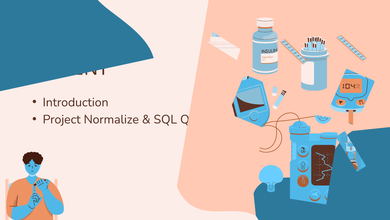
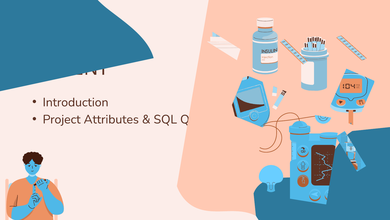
Normalize: Normalize -> Attributes (111, 119)
